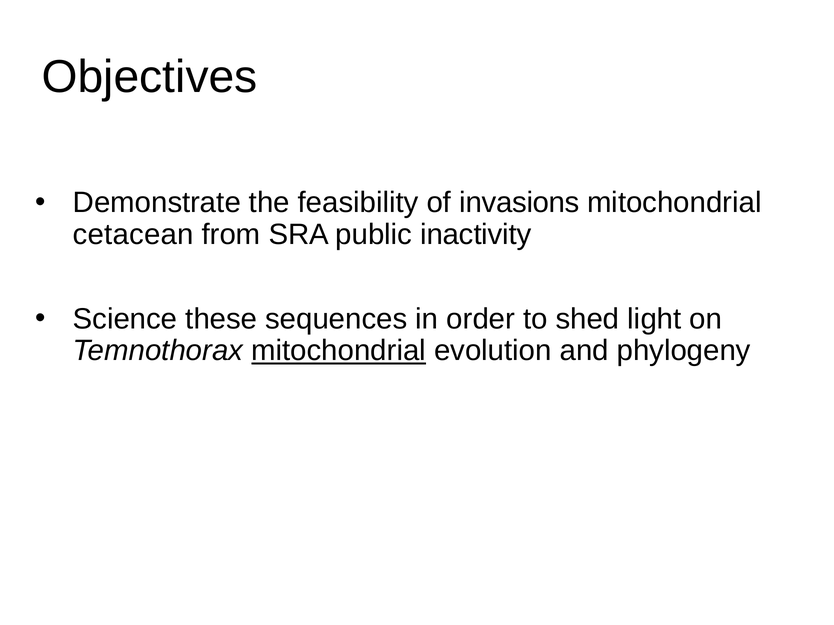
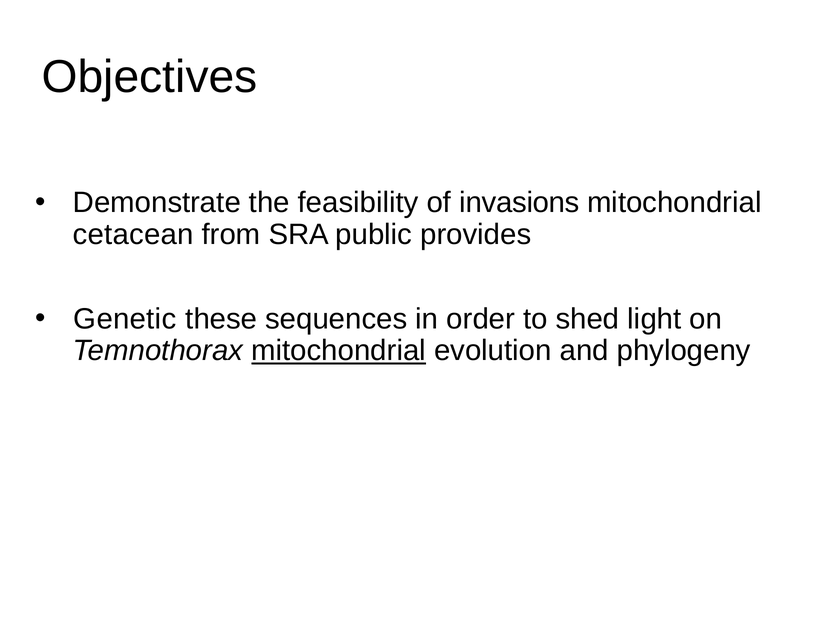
inactivity: inactivity -> provides (476, 235)
Science: Science -> Genetic (125, 319)
